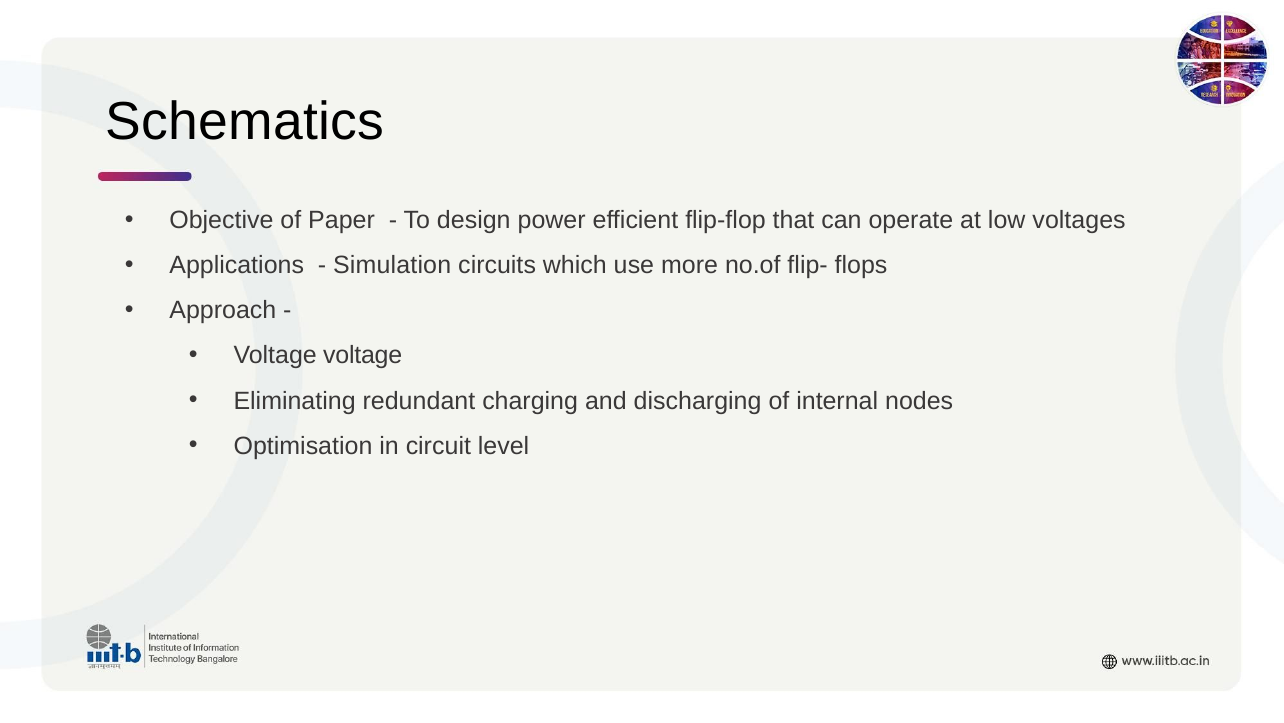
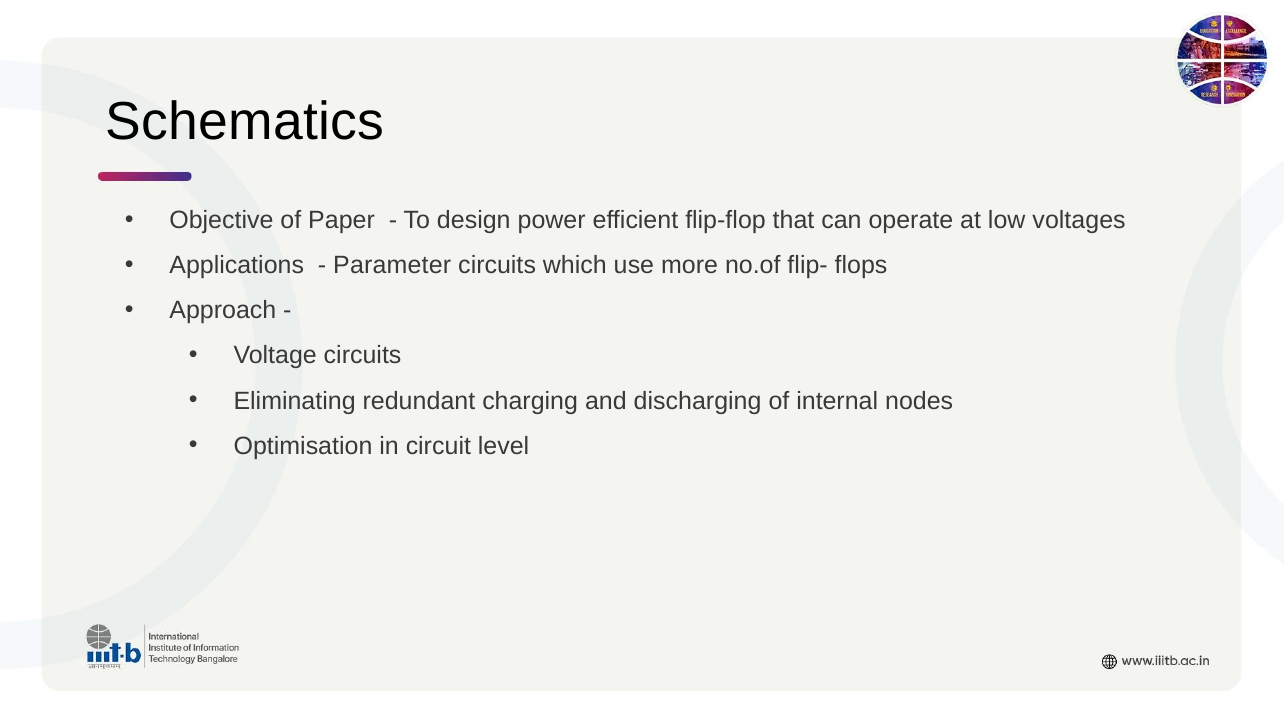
Simulation: Simulation -> Parameter (392, 265)
Voltage voltage: voltage -> circuits (363, 355)
